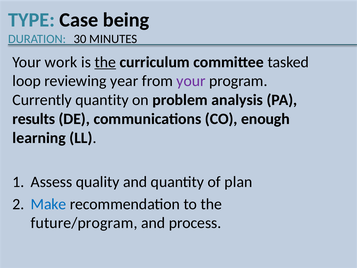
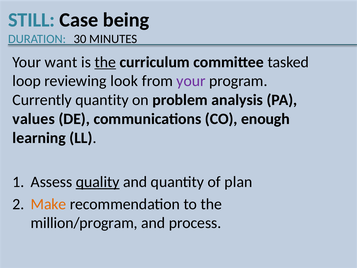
TYPE: TYPE -> STILL (32, 20)
work: work -> want (61, 62)
year: year -> look (124, 81)
results: results -> values (34, 119)
quality underline: none -> present (98, 182)
Make colour: blue -> orange (48, 204)
future/program: future/program -> million/program (84, 223)
